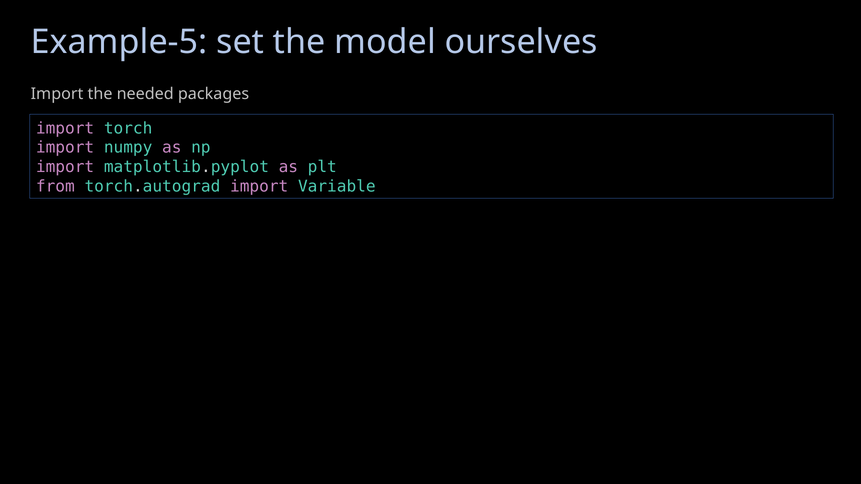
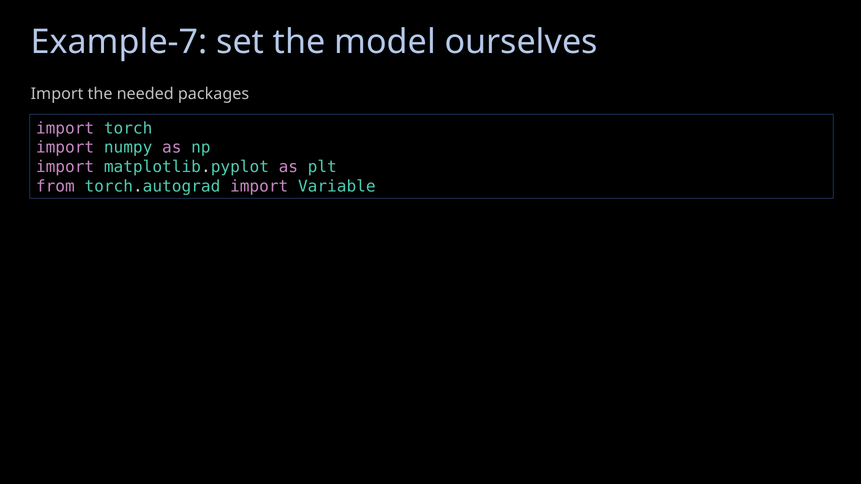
Example-5: Example-5 -> Example-7 (119, 42)
